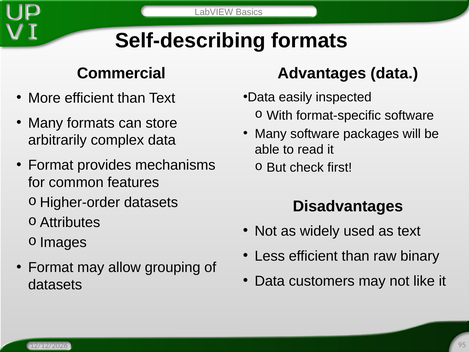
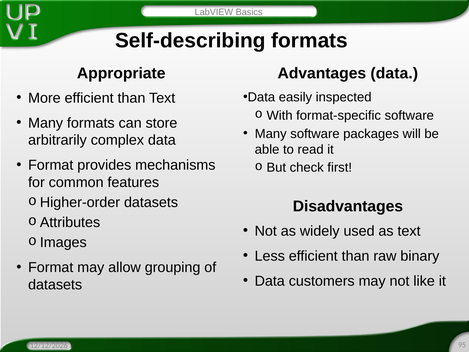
Commercial: Commercial -> Appropriate (121, 73)
